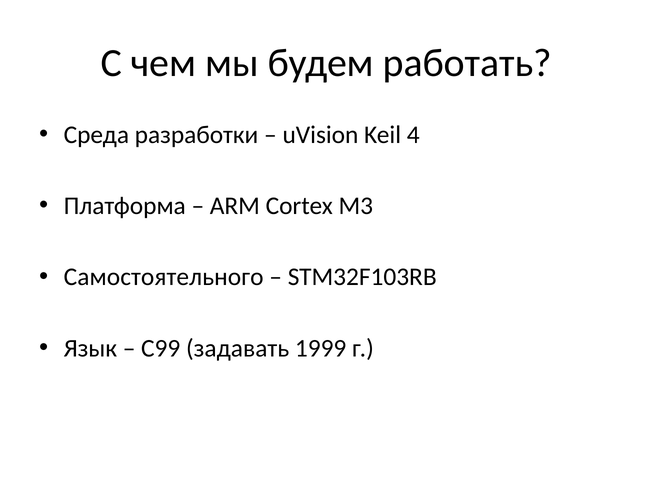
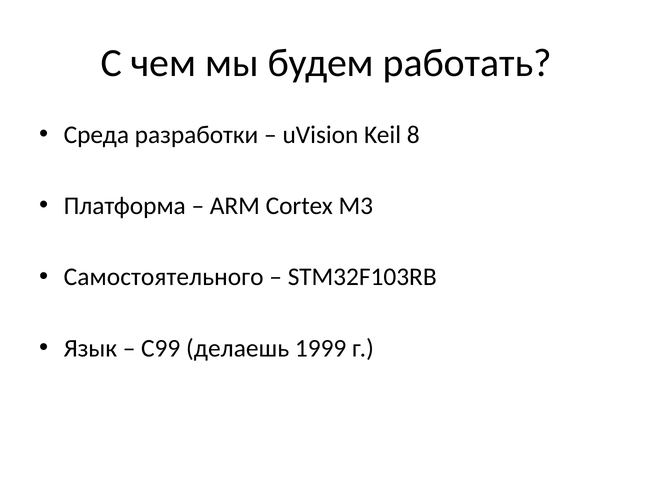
4: 4 -> 8 (413, 135)
задавать: задавать -> делаешь (238, 348)
